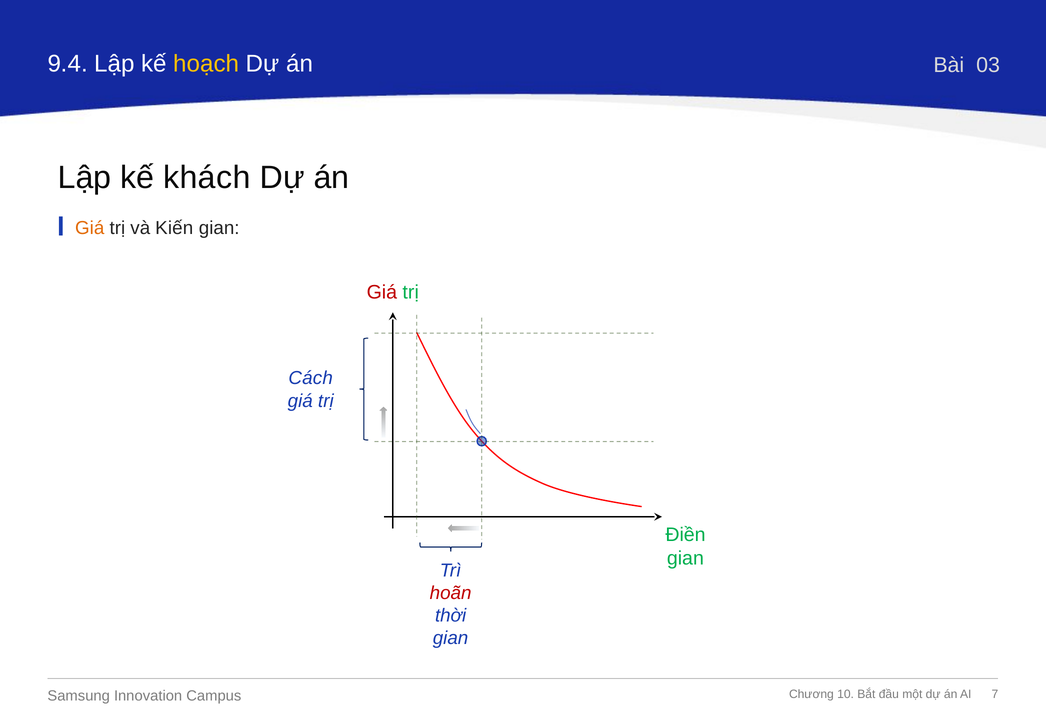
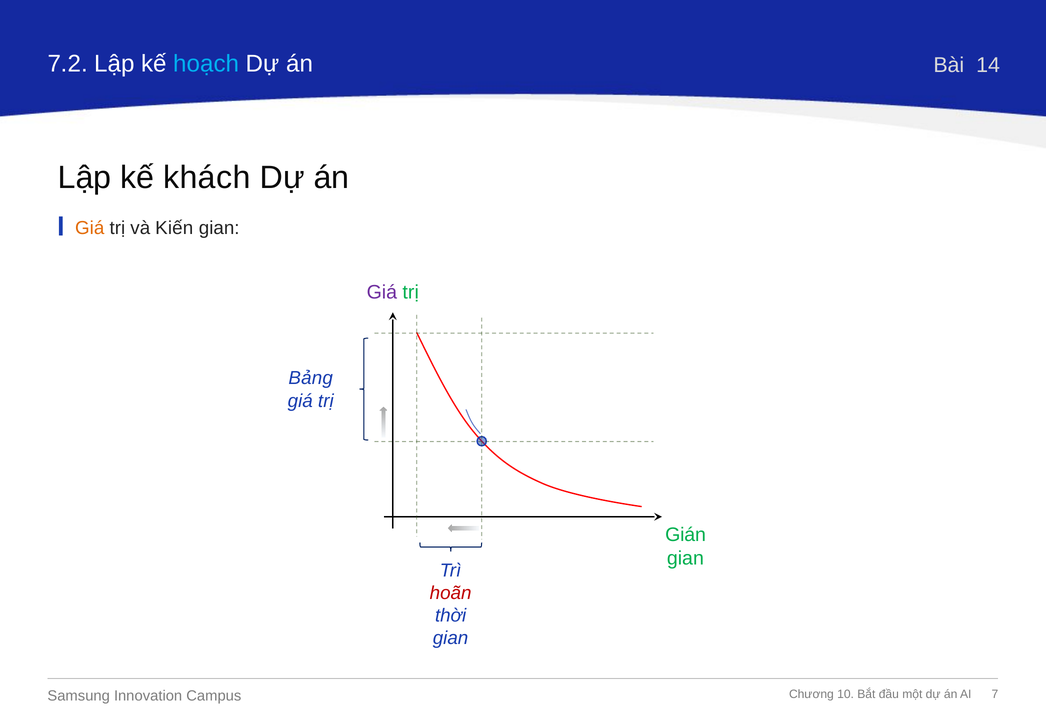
9.4: 9.4 -> 7.2 (68, 64)
hoạch colour: yellow -> light blue (206, 64)
03: 03 -> 14 (988, 65)
Giá colour: red -> purple (382, 292)
Cách: Cách -> Bảng (311, 379)
Điền: Điền -> Gián (686, 535)
